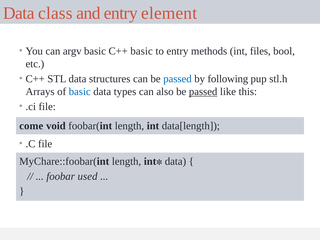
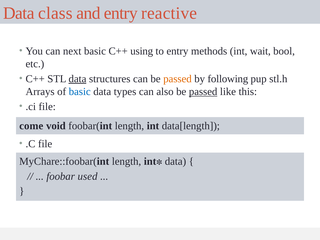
element: element -> reactive (169, 13)
argv: argv -> next (72, 51)
C++ basic: basic -> using (142, 51)
files: files -> wait (260, 51)
data underline: none -> present (77, 79)
passed colour: blue -> orange (177, 79)
